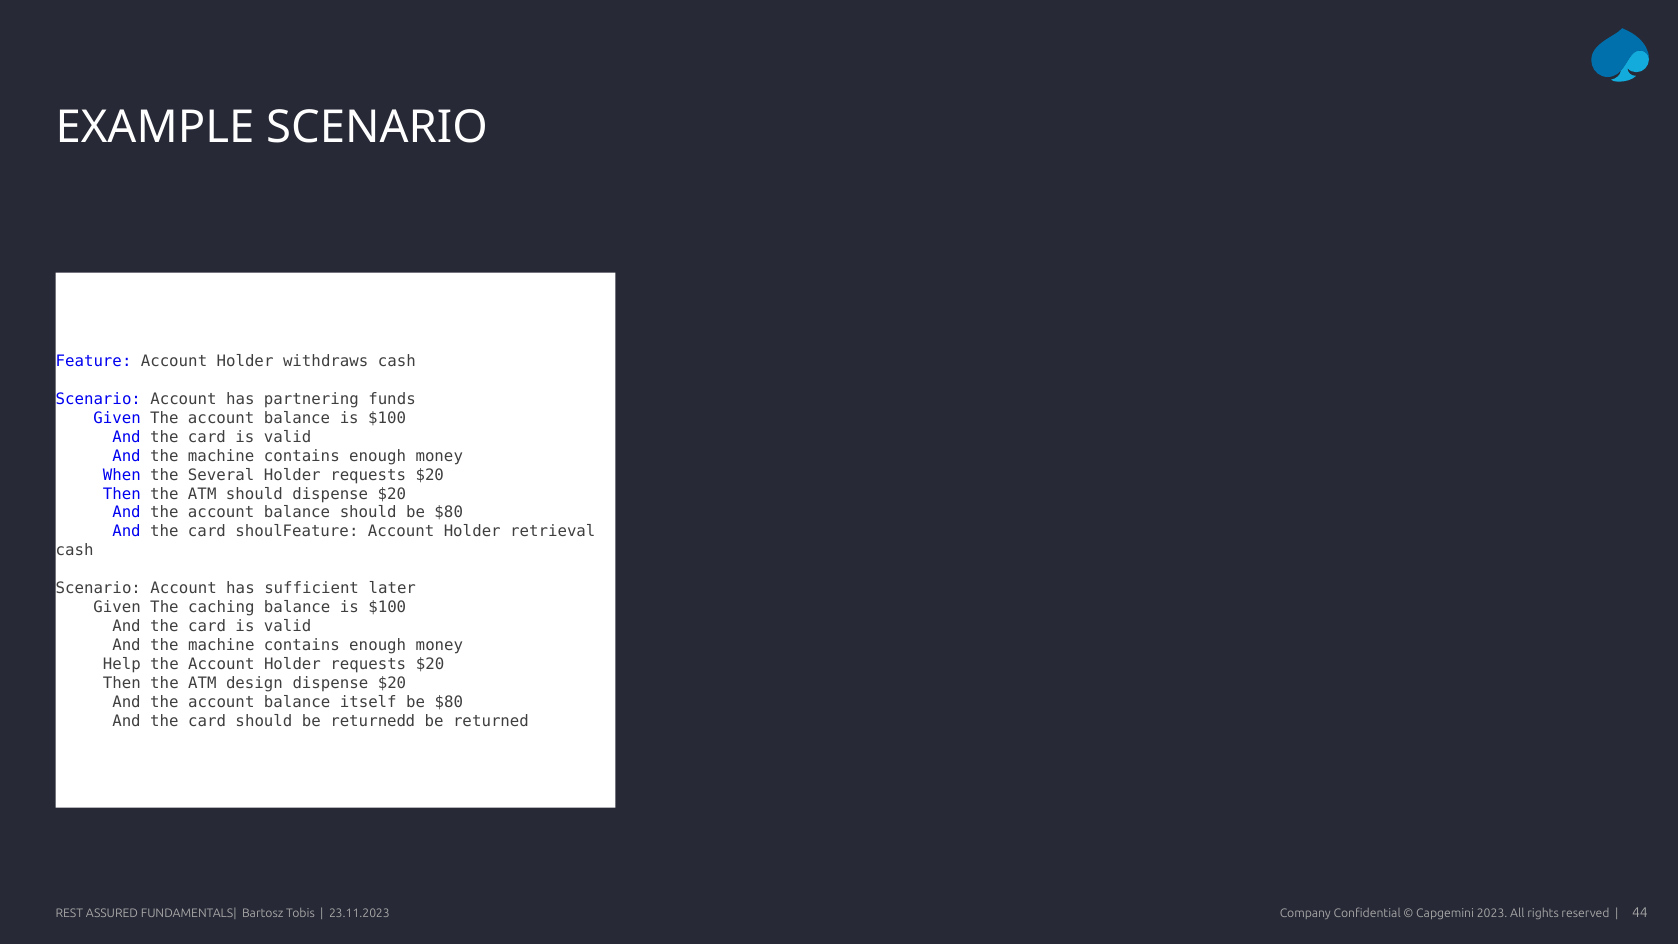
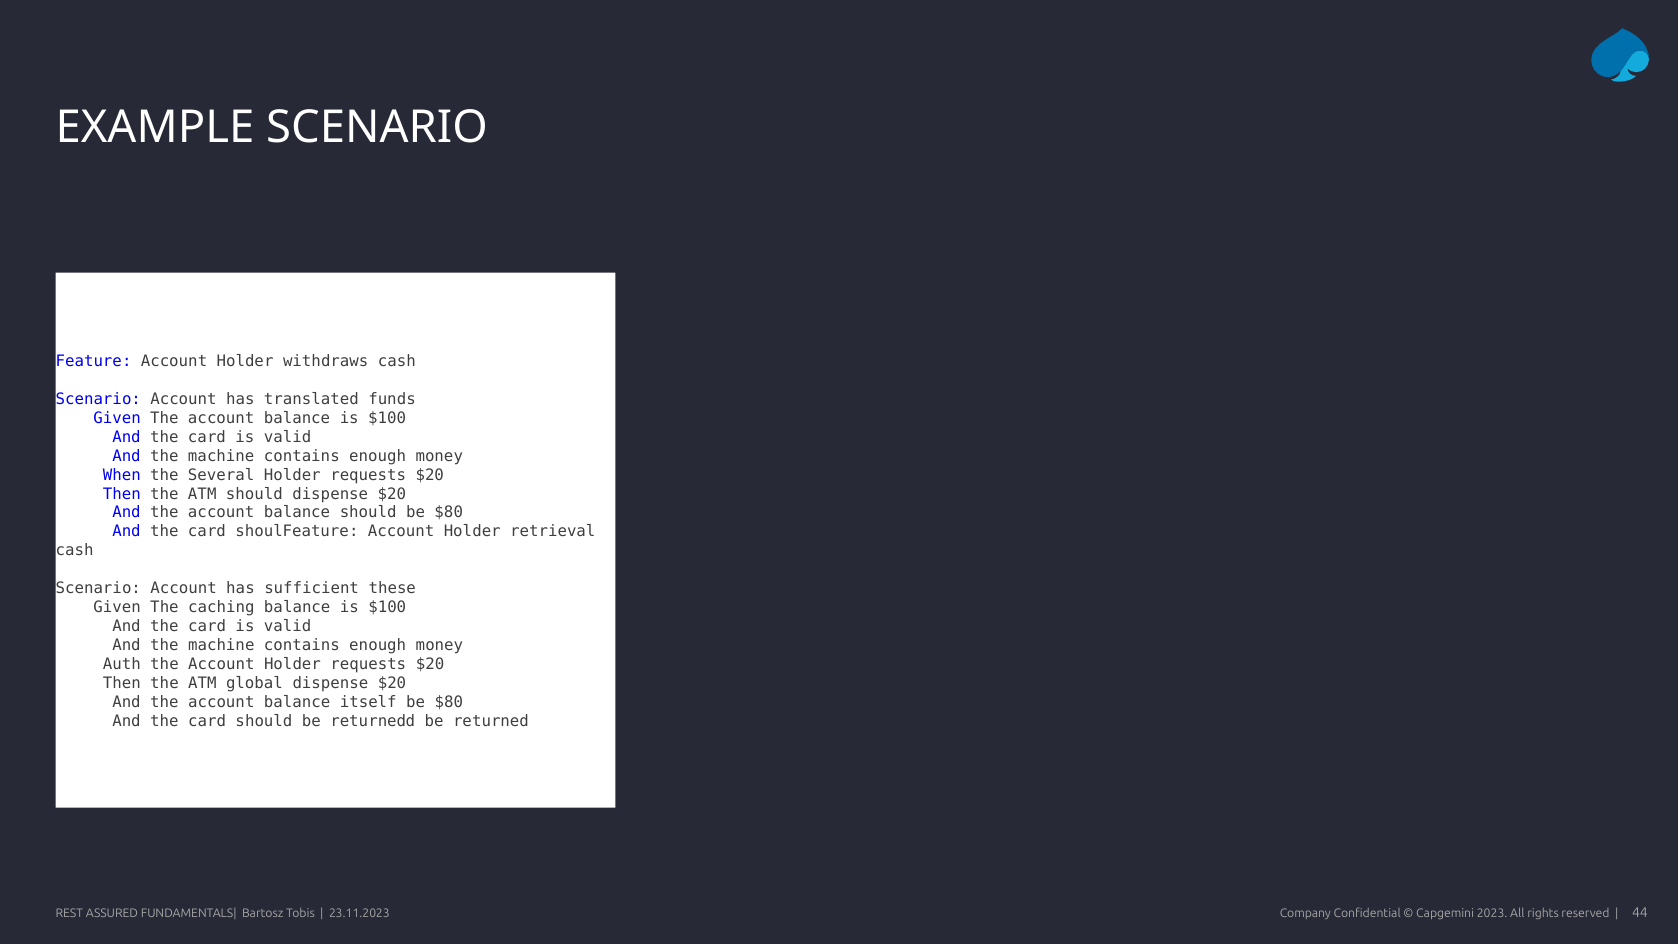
partnering: partnering -> translated (311, 399)
later: later -> these (392, 588)
Help: Help -> Auth (122, 664)
design: design -> global (254, 683)
